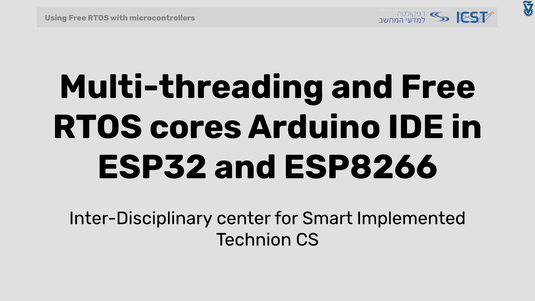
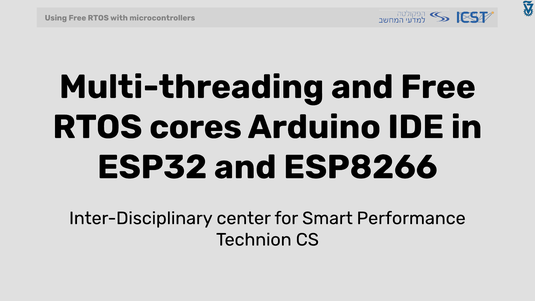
Implemented: Implemented -> Performance (411, 218)
